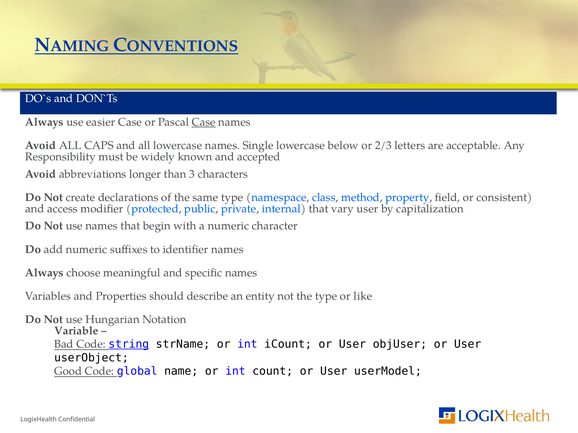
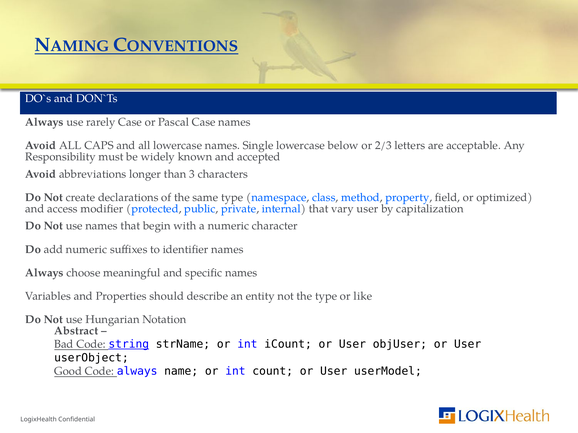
easier: easier -> rarely (101, 122)
Case underline: present -> none (204, 122)
consistent: consistent -> optimized (504, 198)
Variable: Variable -> Abstract (76, 331)
Code global: global -> always (137, 371)
